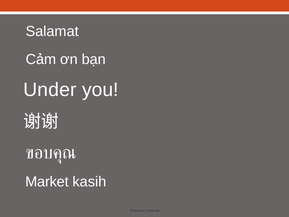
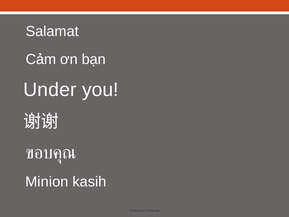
Market: Market -> Minion (47, 181)
